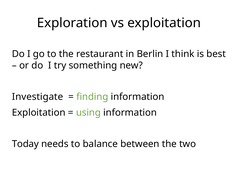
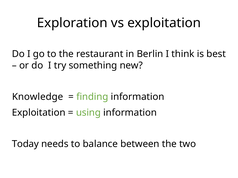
Investigate: Investigate -> Knowledge (38, 97)
